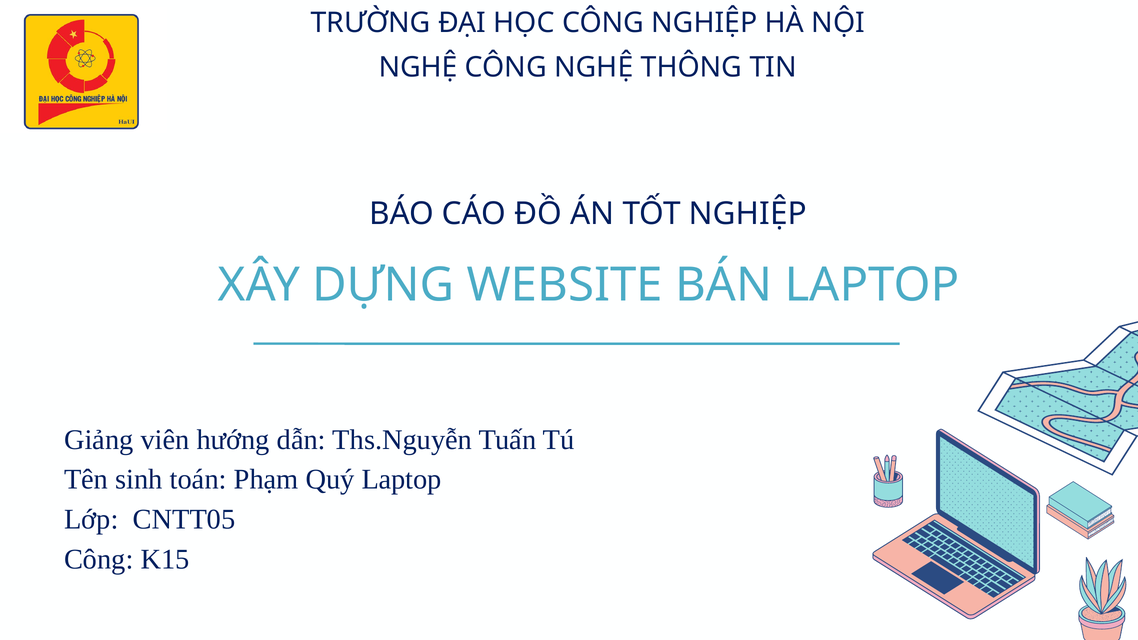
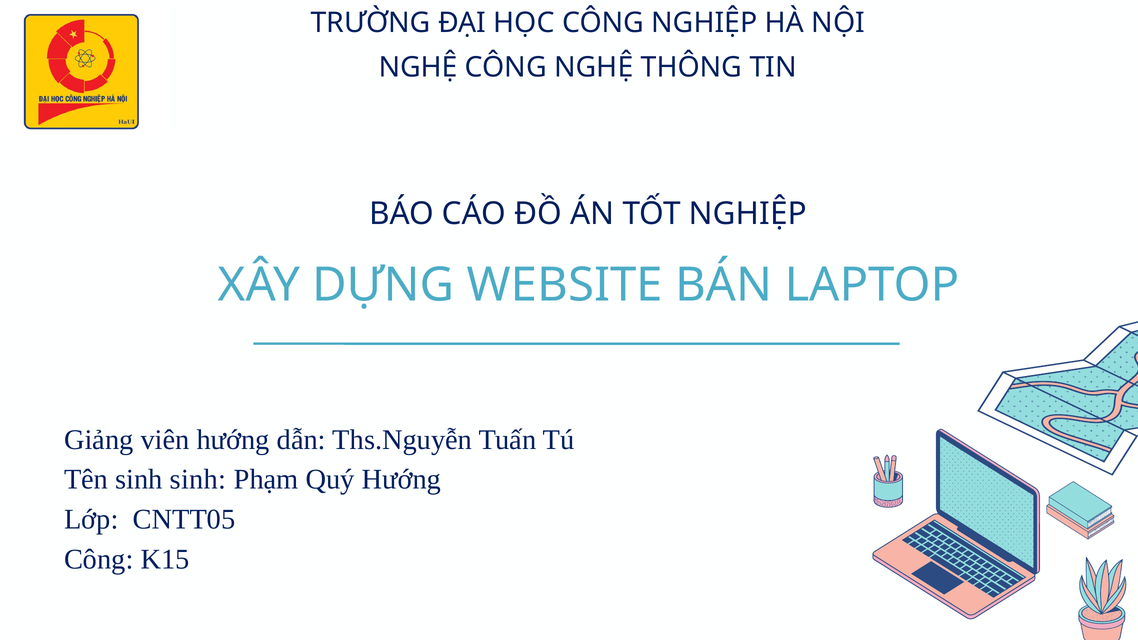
sinh toán: toán -> sinh (198, 480)
Quý Laptop: Laptop -> Hướng (401, 480)
